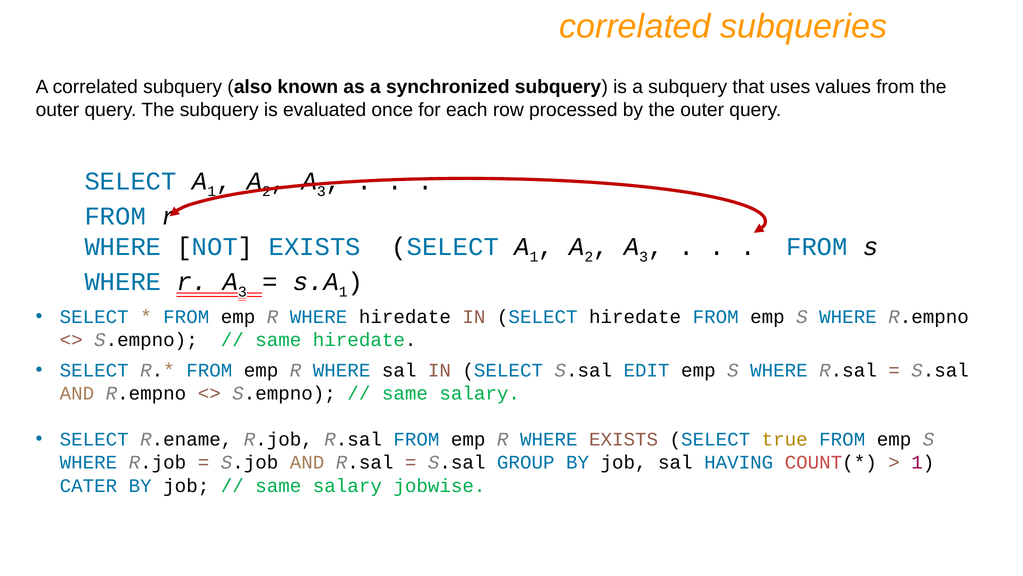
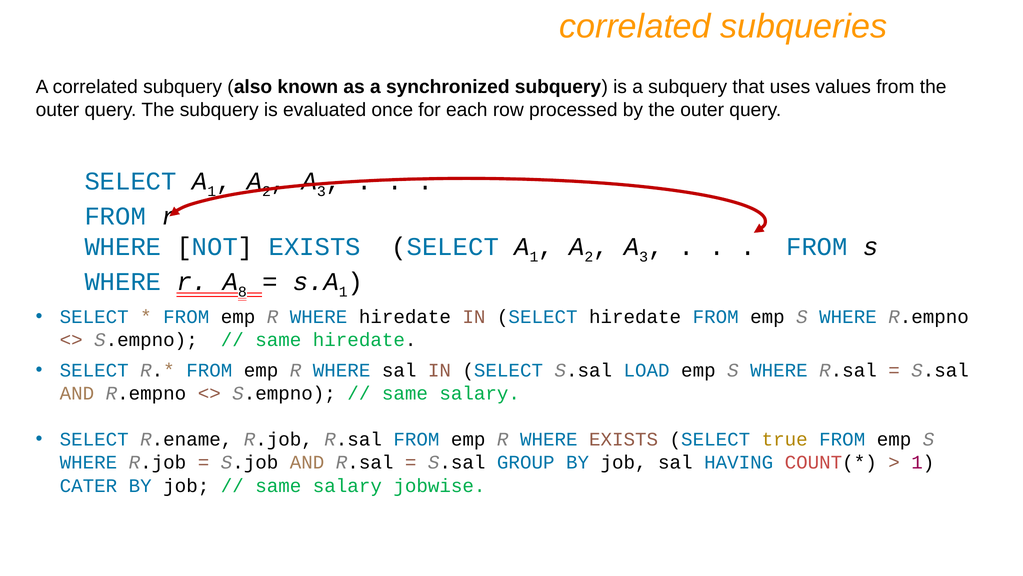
r A 3: 3 -> 8 (242, 291)
EDIT: EDIT -> LOAD (647, 370)
